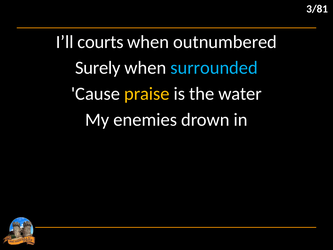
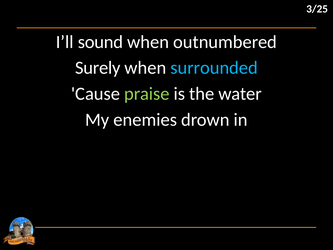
3/81: 3/81 -> 3/25 (317, 9)
courts: courts -> sound (100, 42)
praise colour: yellow -> light green (147, 94)
